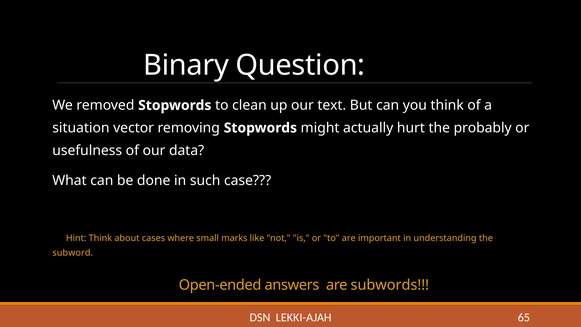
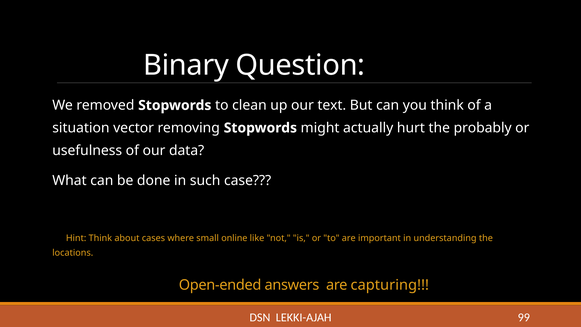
marks: marks -> online (234, 238)
subword: subword -> locations (73, 253)
subwords: subwords -> capturing (390, 285)
65: 65 -> 99 (524, 317)
